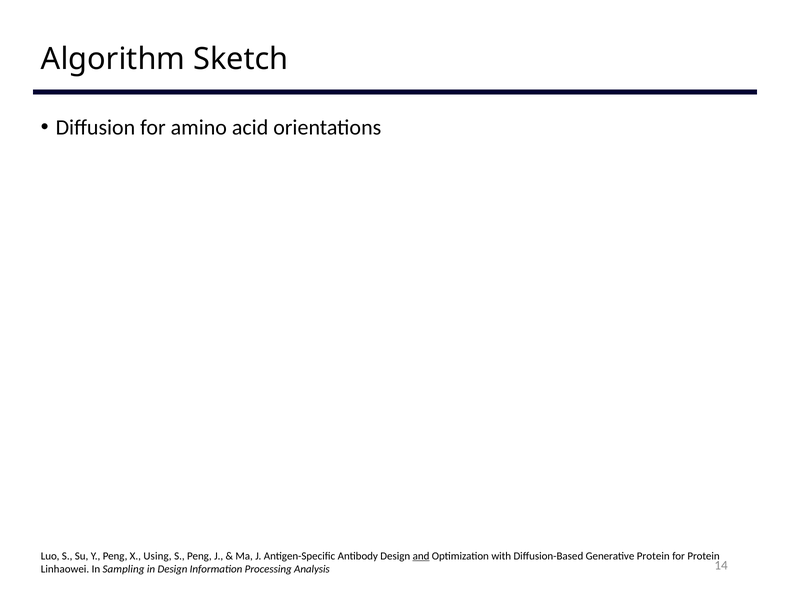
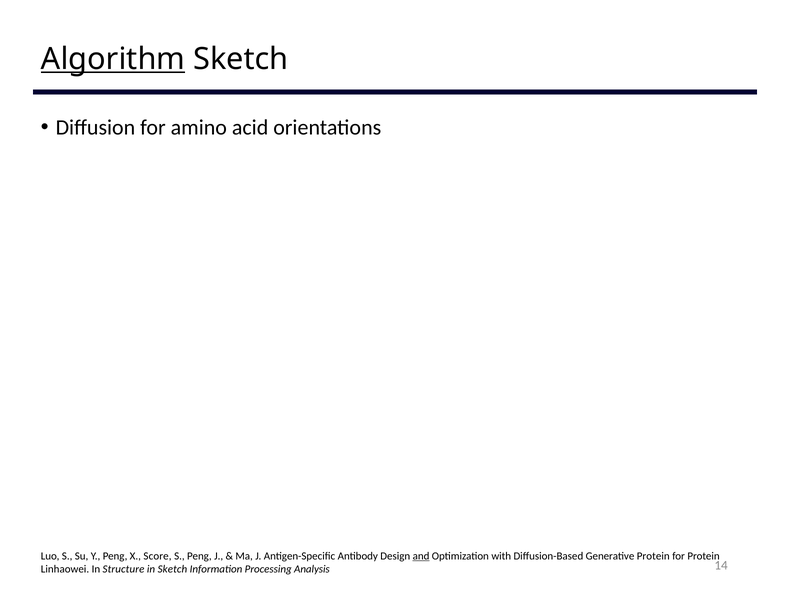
Algorithm underline: none -> present (113, 59)
Using: Using -> Score (157, 556)
Sampling: Sampling -> Structure (123, 570)
in Design: Design -> Sketch (172, 570)
